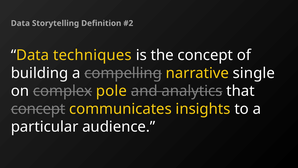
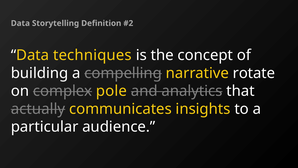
single: single -> rotate (254, 73)
concept: concept -> actually (38, 109)
